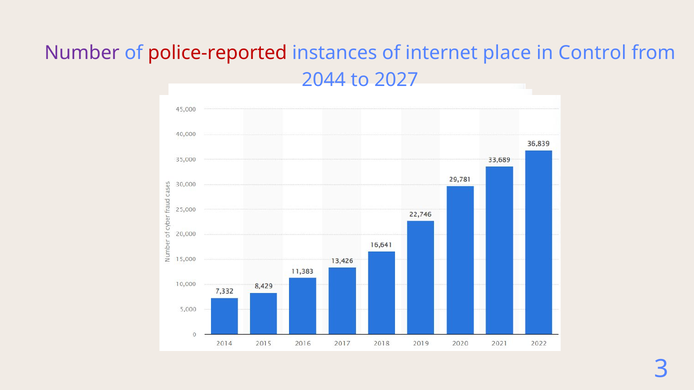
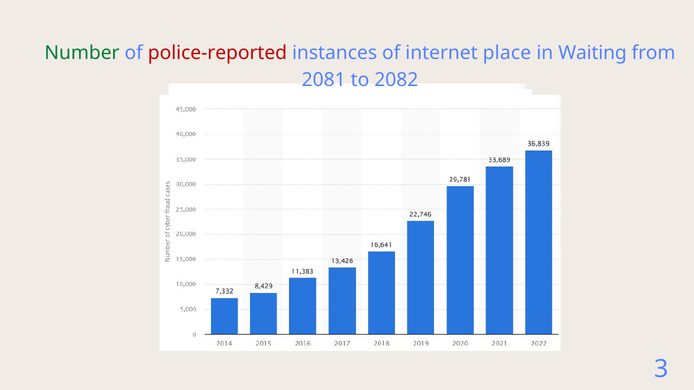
Number colour: purple -> green (82, 53)
Control: Control -> Waiting (593, 53)
2044: 2044 -> 2081 (324, 80)
2027: 2027 -> 2082 (396, 80)
